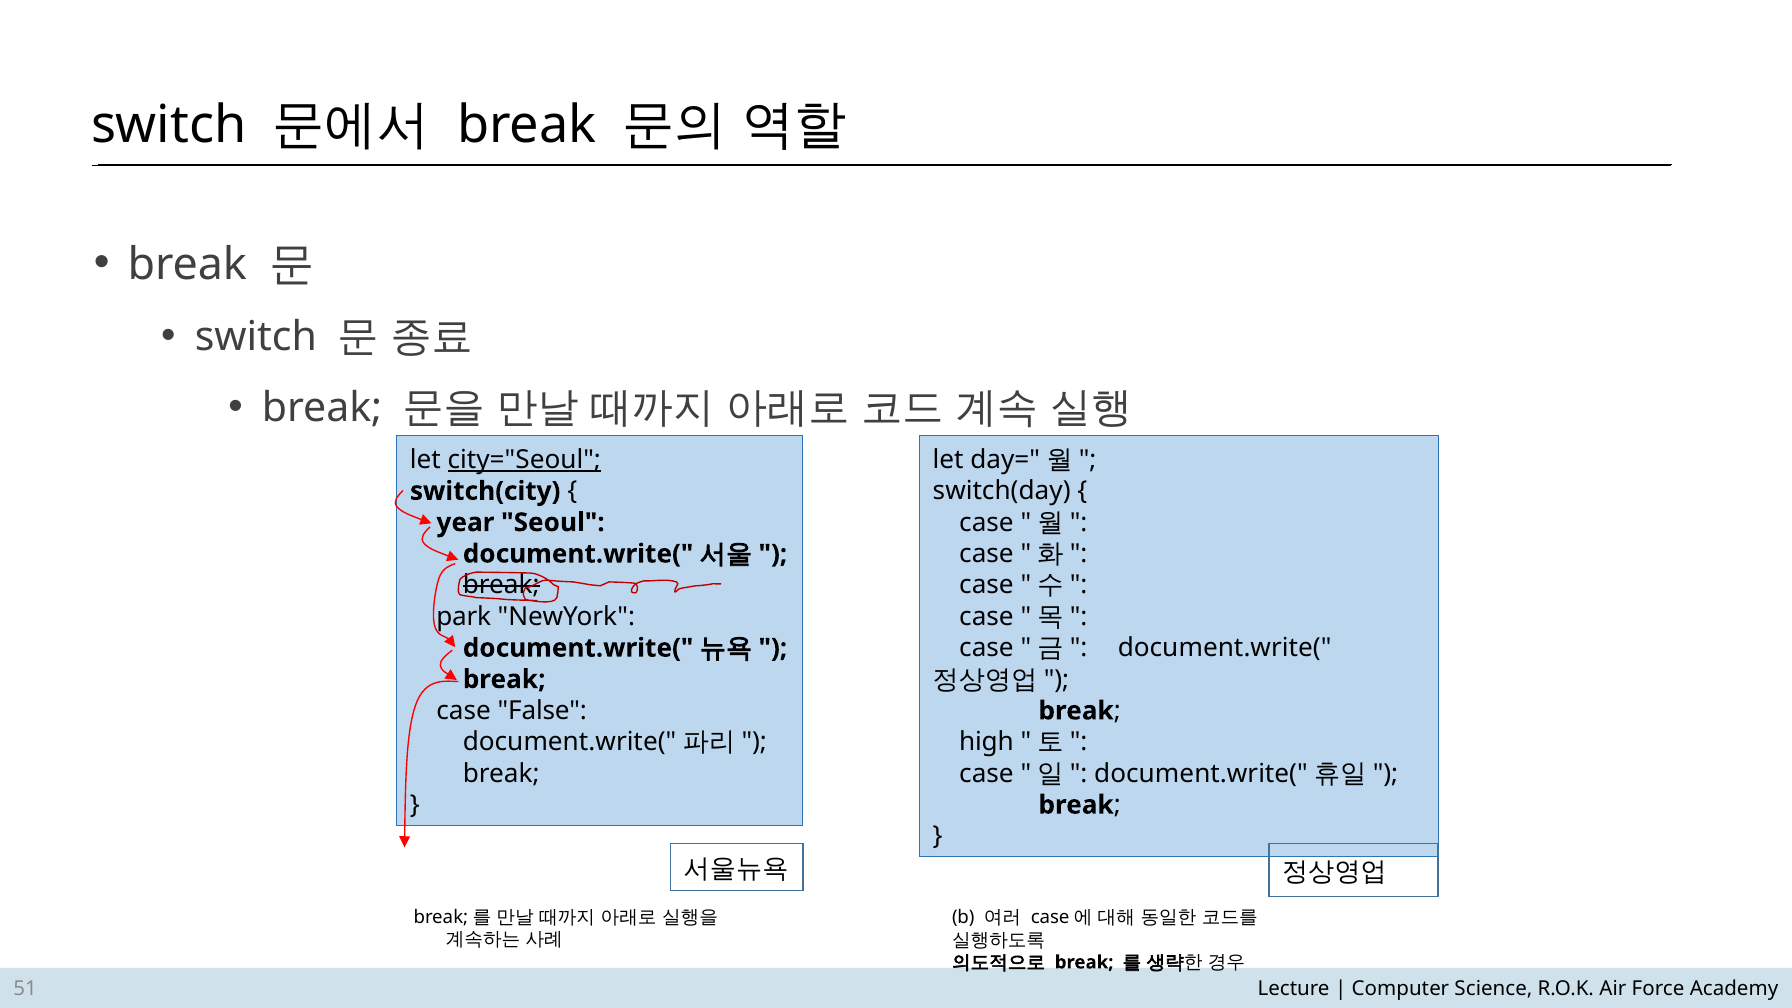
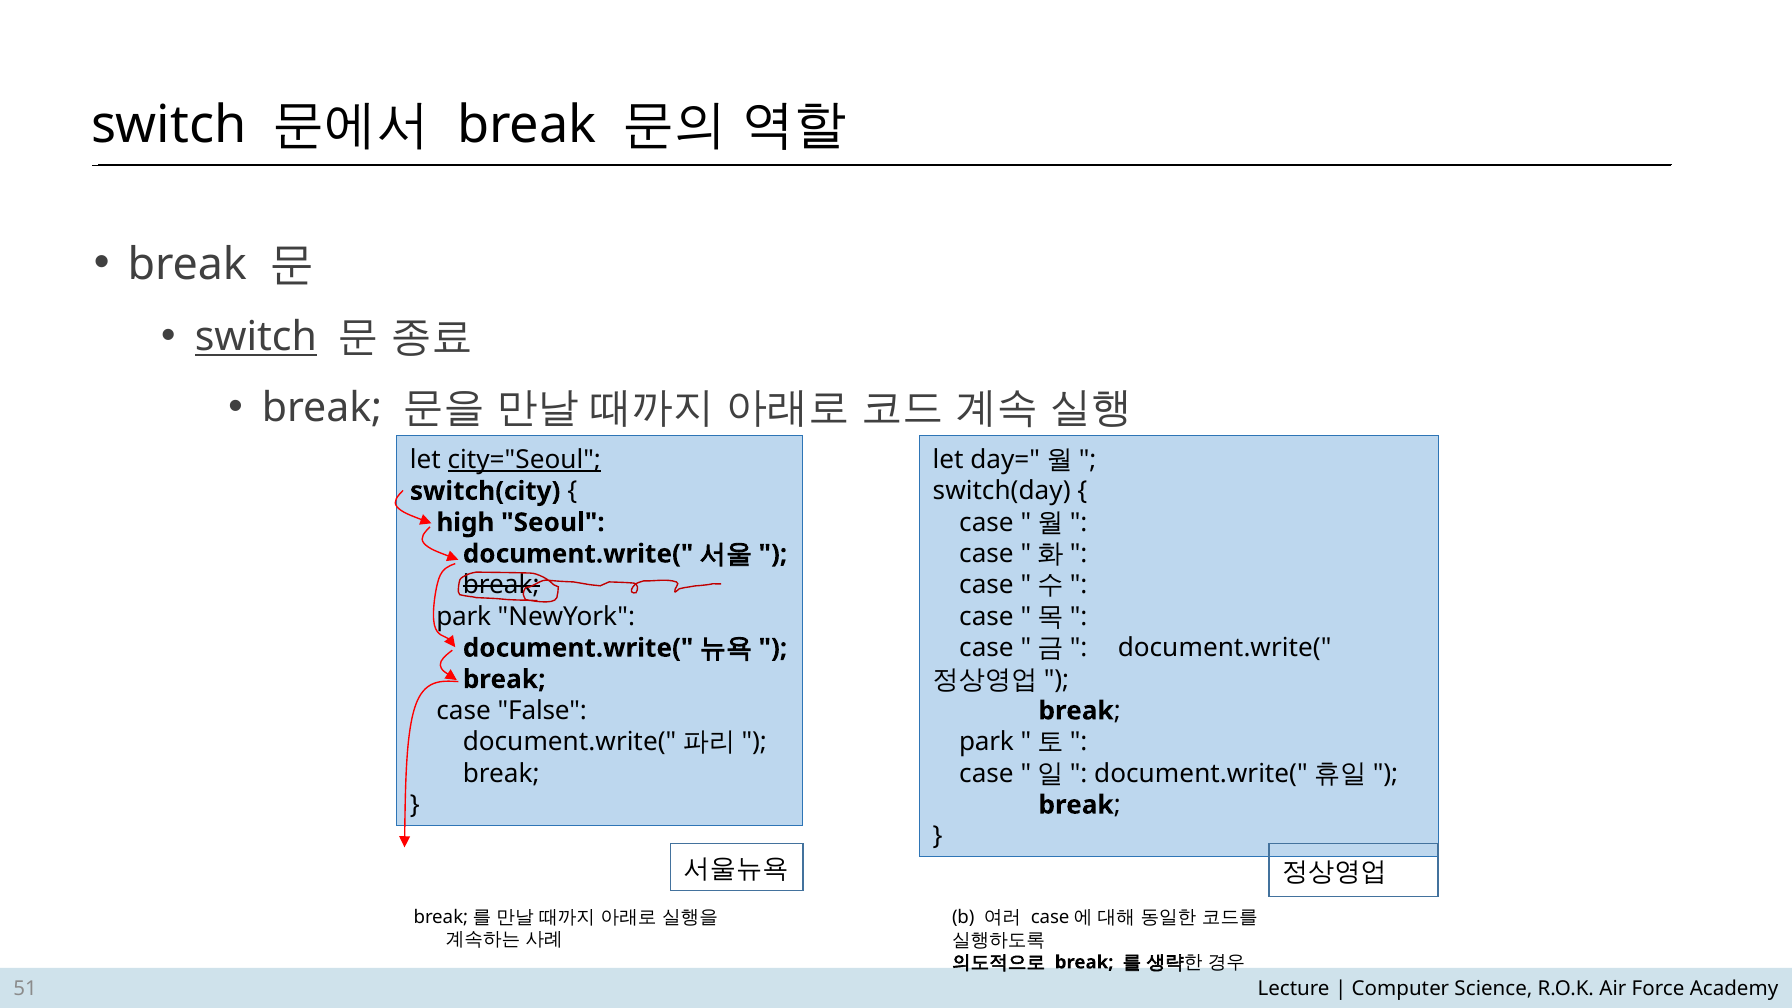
switch underline: none -> present (256, 337)
year: year -> high (465, 523)
high: high -> park (987, 742)
